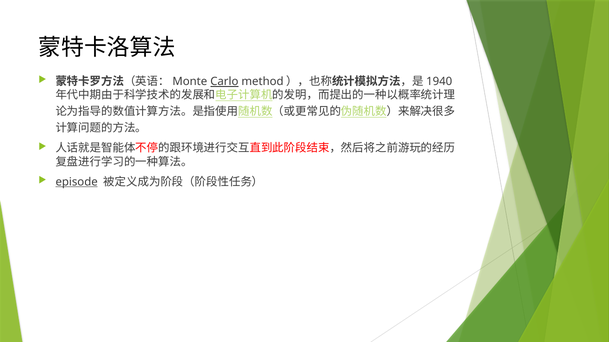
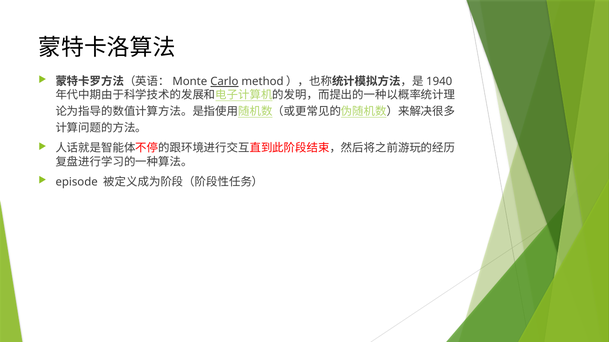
episode underline: present -> none (77, 182)
